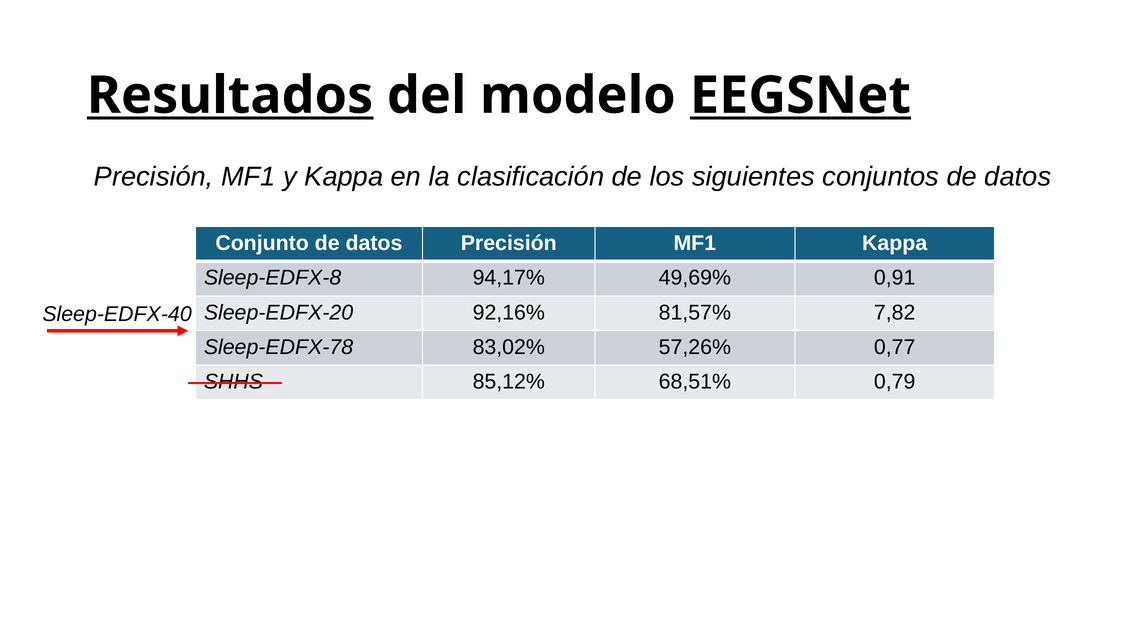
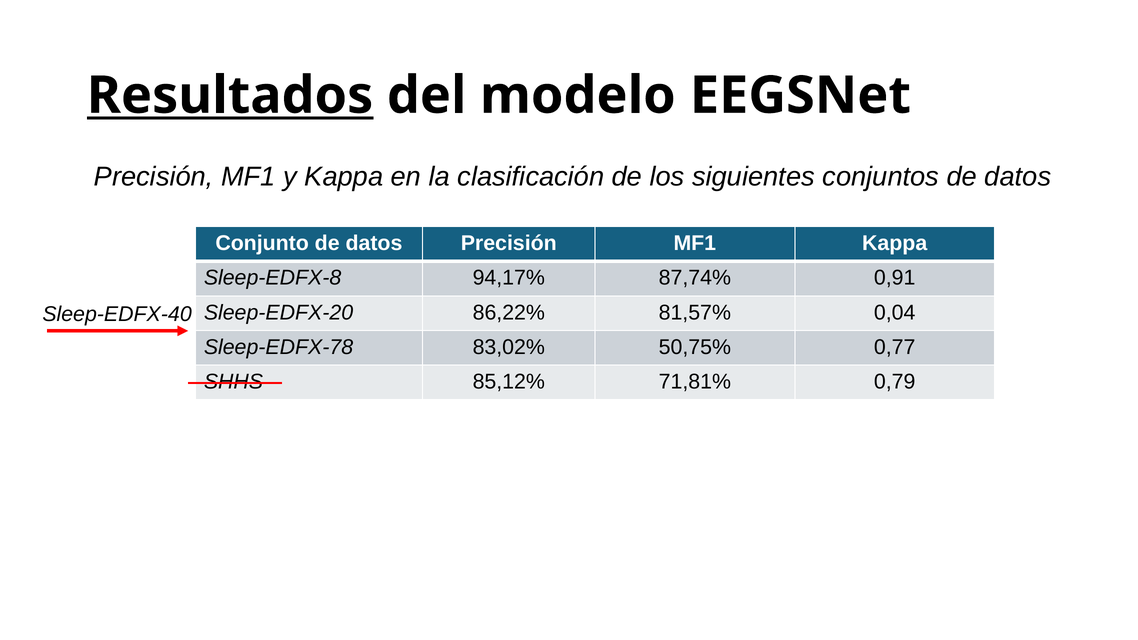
EEGSNet underline: present -> none (800, 96)
49,69%: 49,69% -> 87,74% (695, 278)
92,16%: 92,16% -> 86,22% (509, 313)
7,82: 7,82 -> 0,04 (895, 313)
57,26%: 57,26% -> 50,75% (695, 347)
68,51%: 68,51% -> 71,81% (695, 382)
